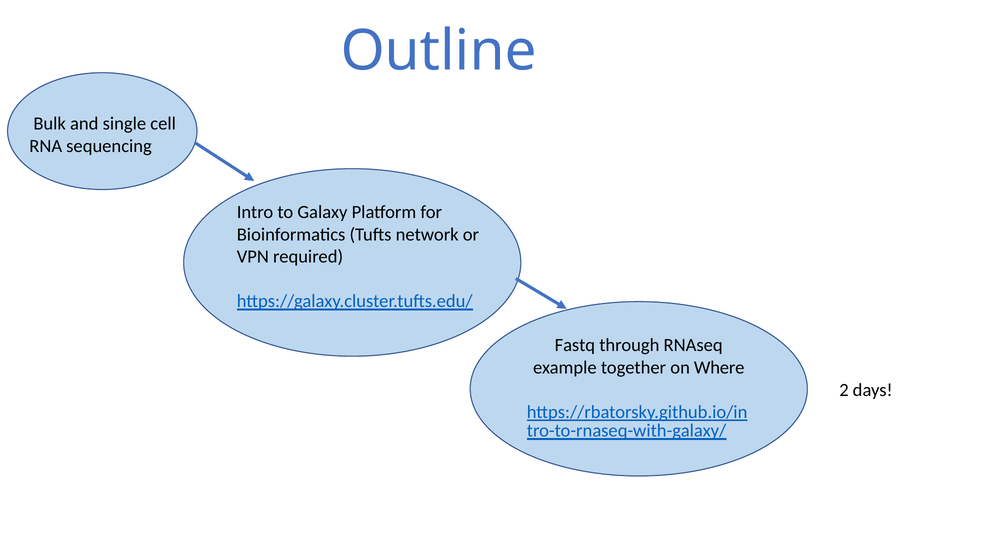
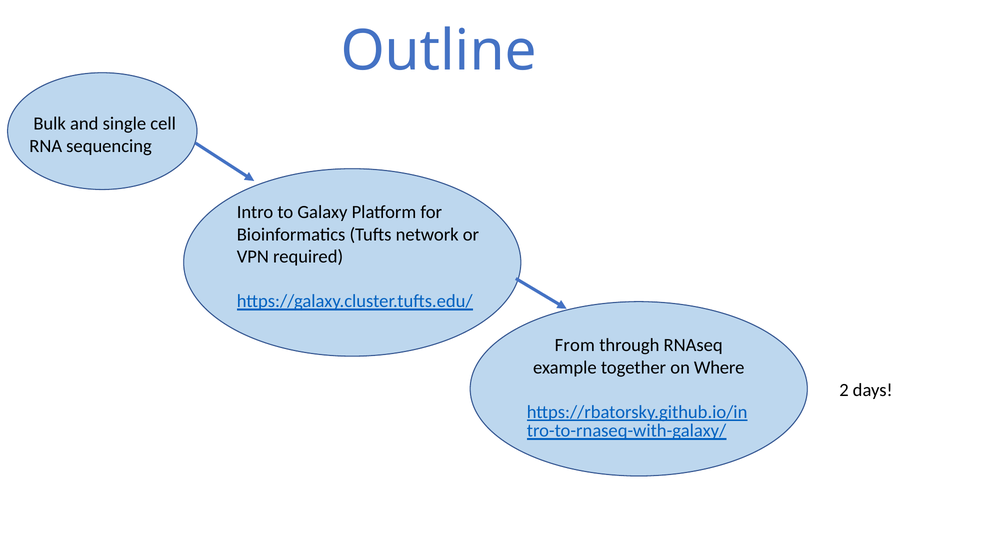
Fastq: Fastq -> From (575, 346)
